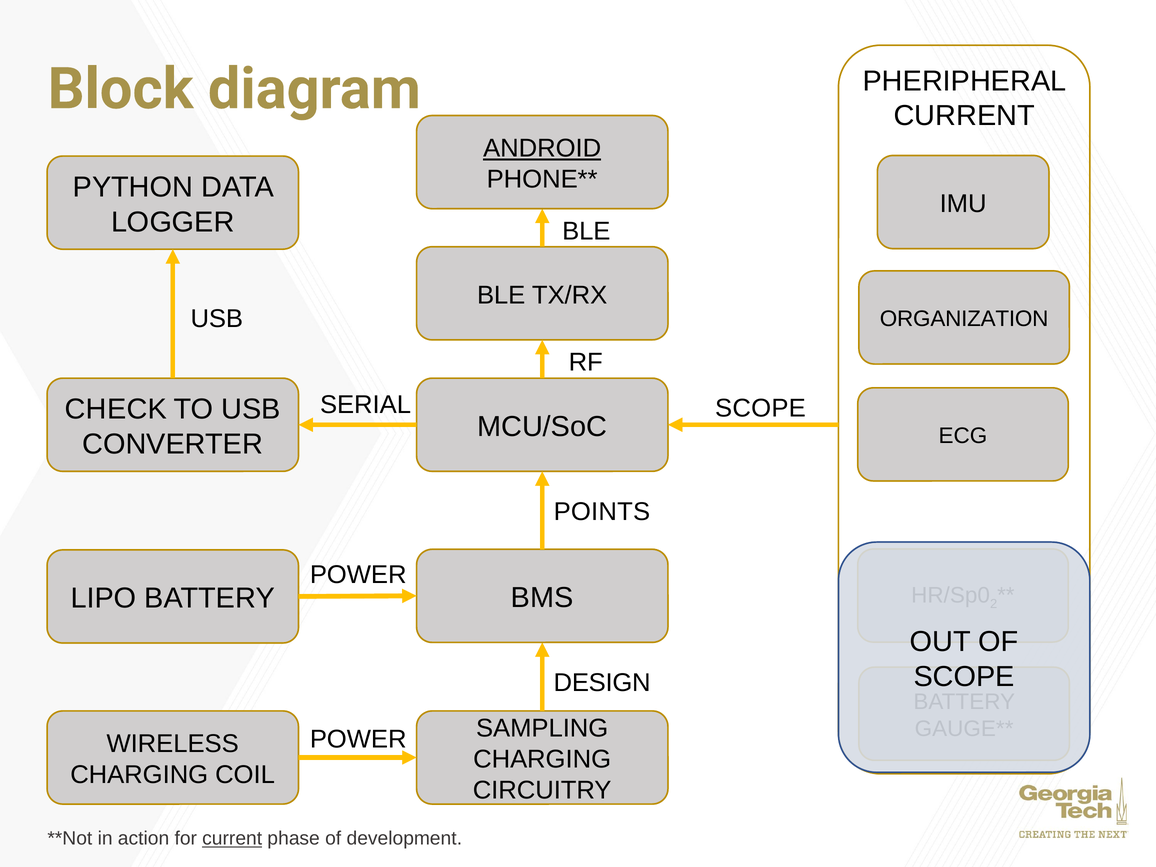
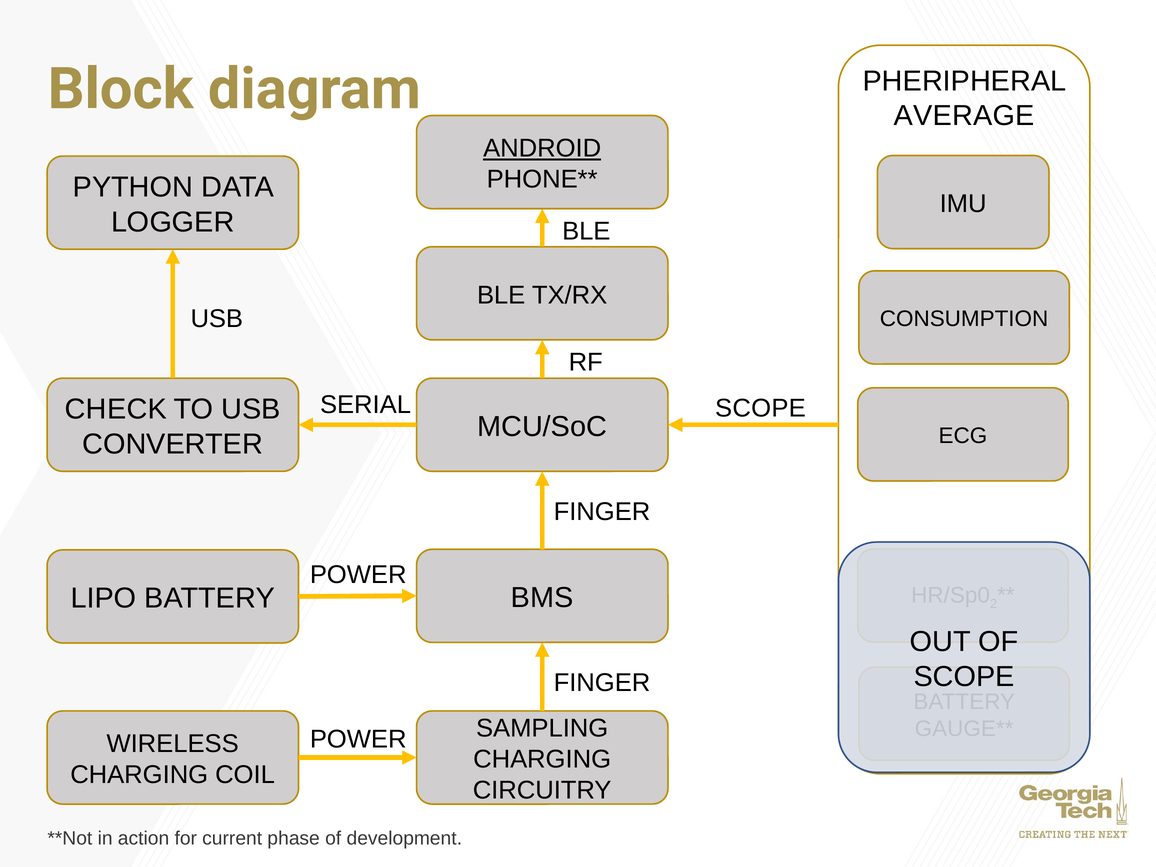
CURRENT: CURRENT -> AVERAGE (964, 116)
ORGANIZATION: ORGANIZATION -> CONSUMPTION (964, 319)
POINTS: POINTS -> FINGER (602, 512)
DESIGN: DESIGN -> FINGER (602, 683)
current underline: present -> none (232, 839)
